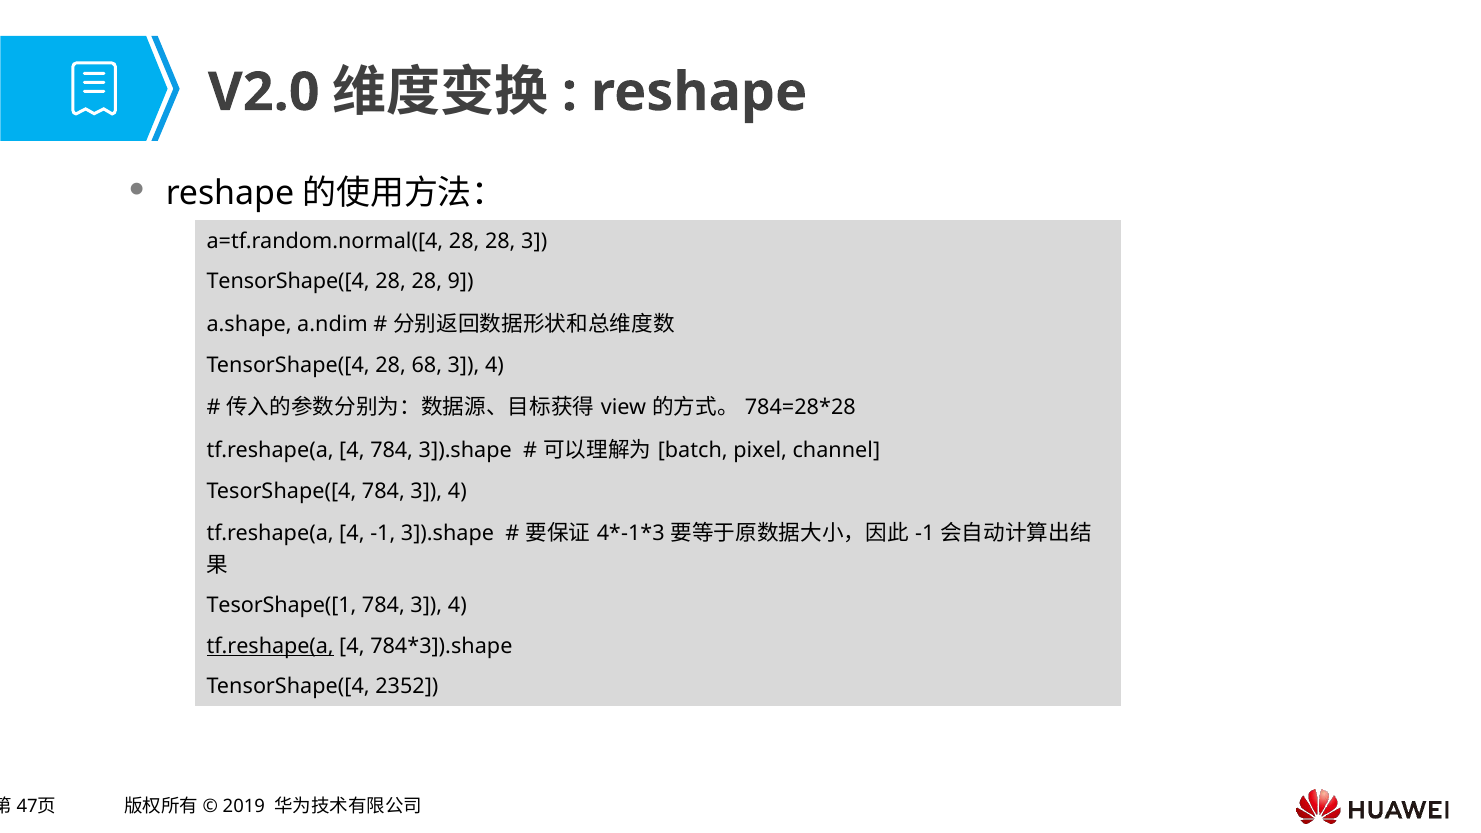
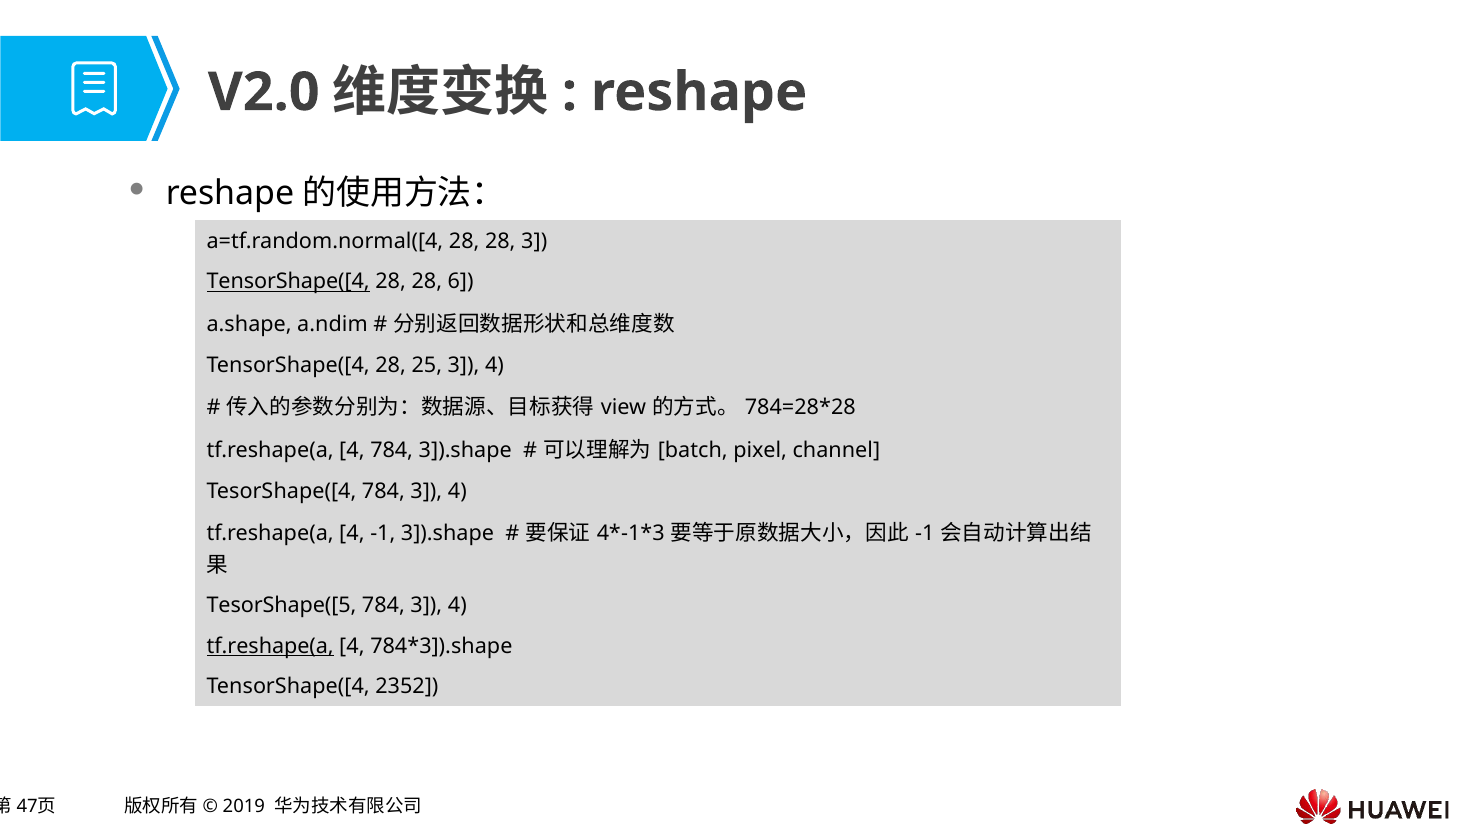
TensorShape([4 underline: none -> present (288, 282)
9: 9 -> 6 (461, 282)
68: 68 -> 25 (427, 365)
TesorShape([1: TesorShape([1 -> TesorShape([5 (281, 606)
